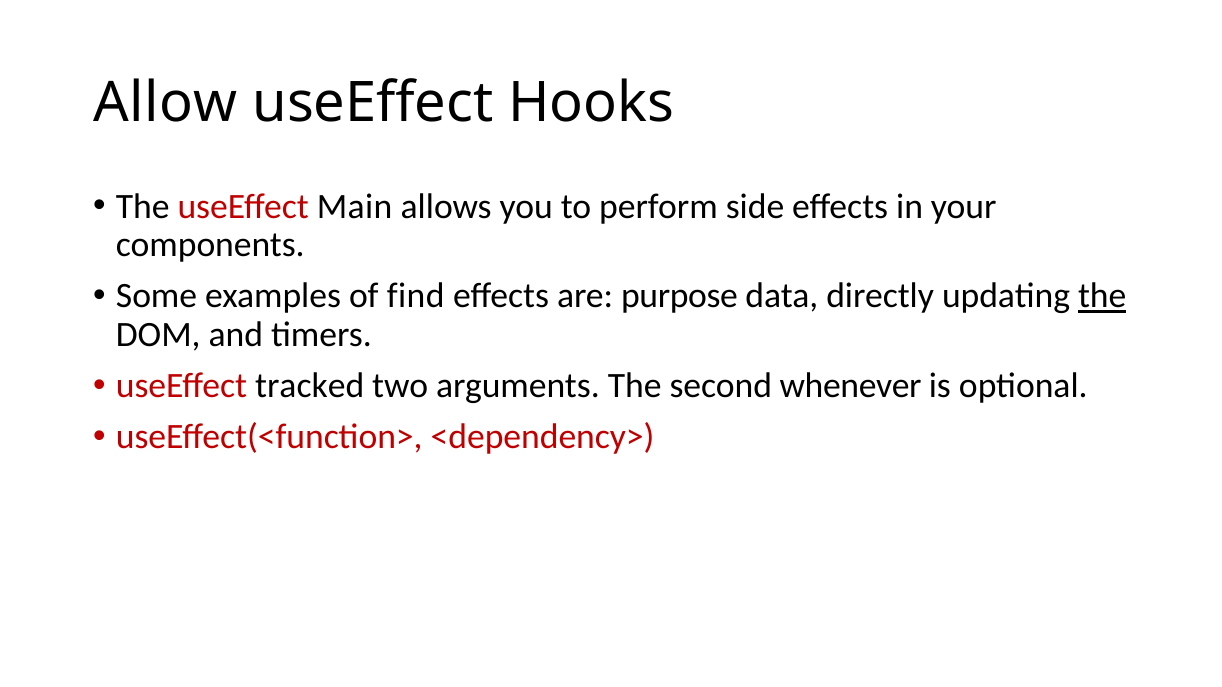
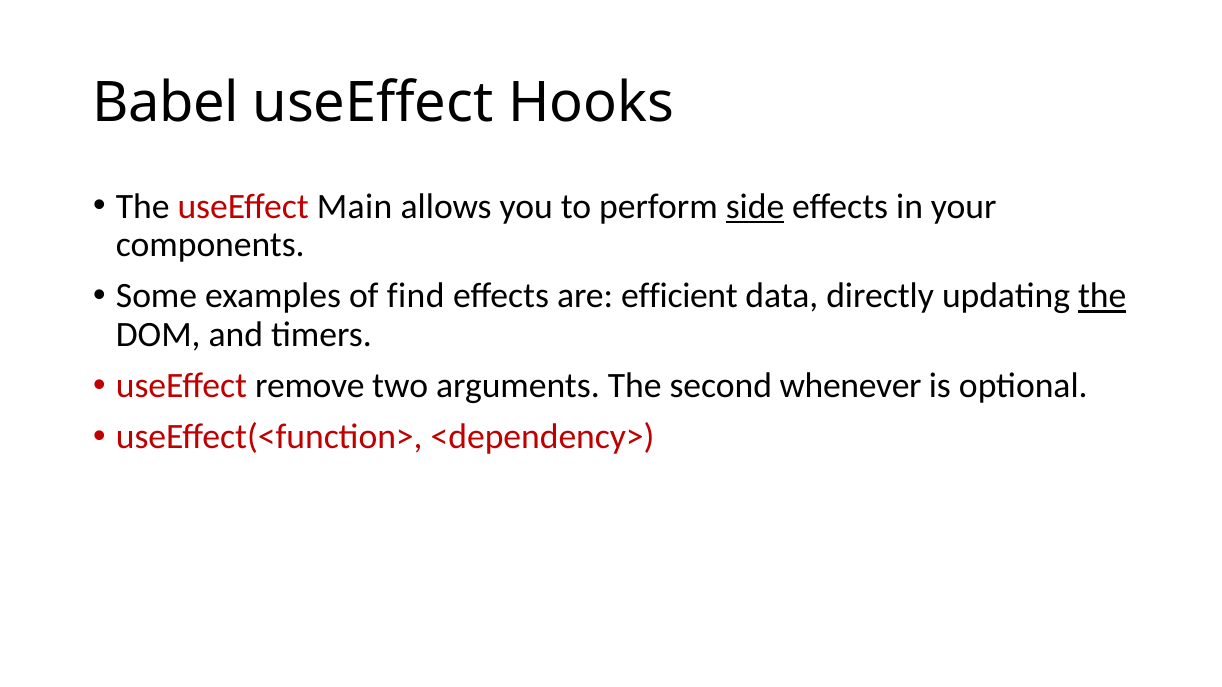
Allow: Allow -> Babel (166, 103)
side underline: none -> present (755, 207)
purpose: purpose -> efficient (680, 296)
tracked: tracked -> remove (310, 386)
